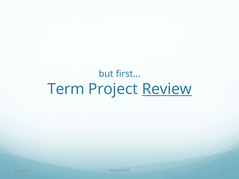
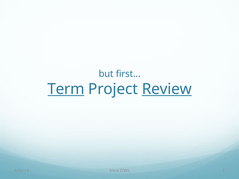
Term underline: none -> present (66, 89)
